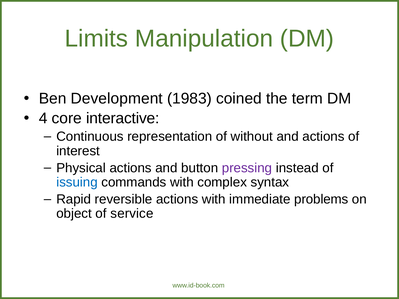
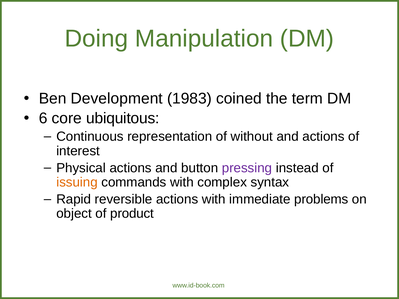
Limits: Limits -> Doing (96, 39)
4: 4 -> 6 (43, 118)
interactive: interactive -> ubiquitous (123, 118)
issuing colour: blue -> orange (77, 182)
service: service -> product (132, 214)
